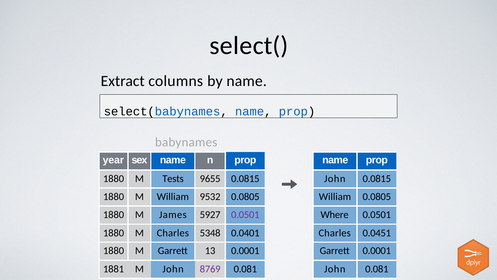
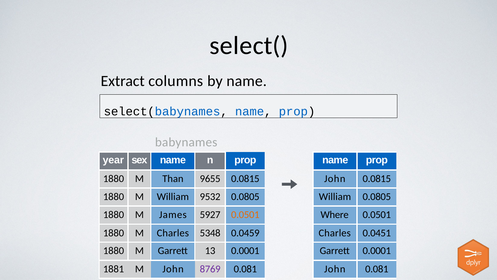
Tests: Tests -> Than (173, 179)
0.0501 colour: purple -> orange (245, 215)
0.0401: 0.0401 -> 0.0459 (245, 233)
